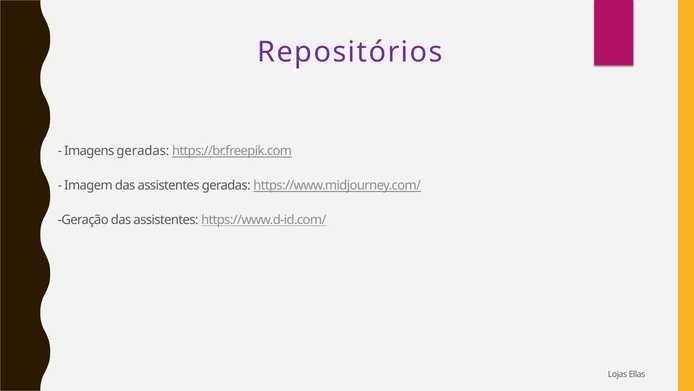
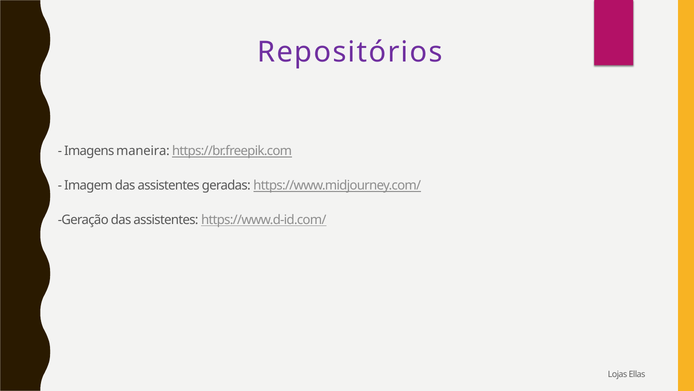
Imagens geradas: geradas -> maneira (143, 151)
